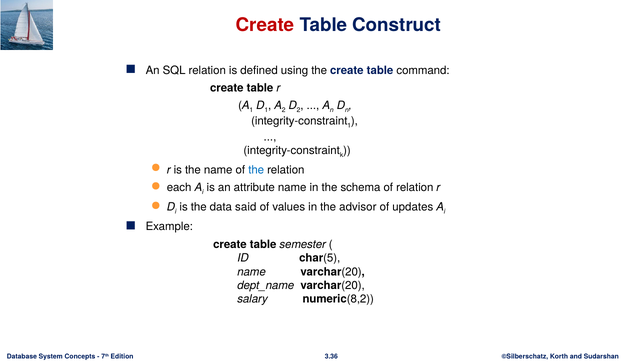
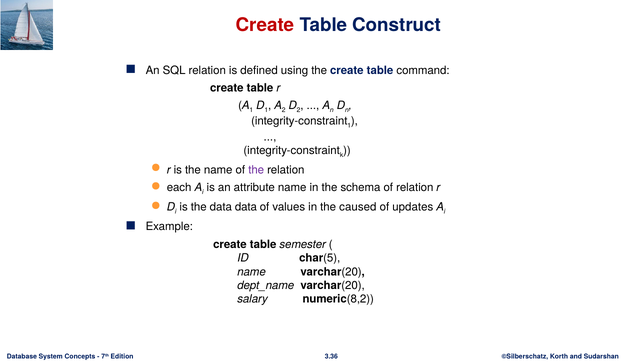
the colour: blue -> purple (256, 170)
data said: said -> data (246, 207)
advisor: advisor -> caused (358, 207)
